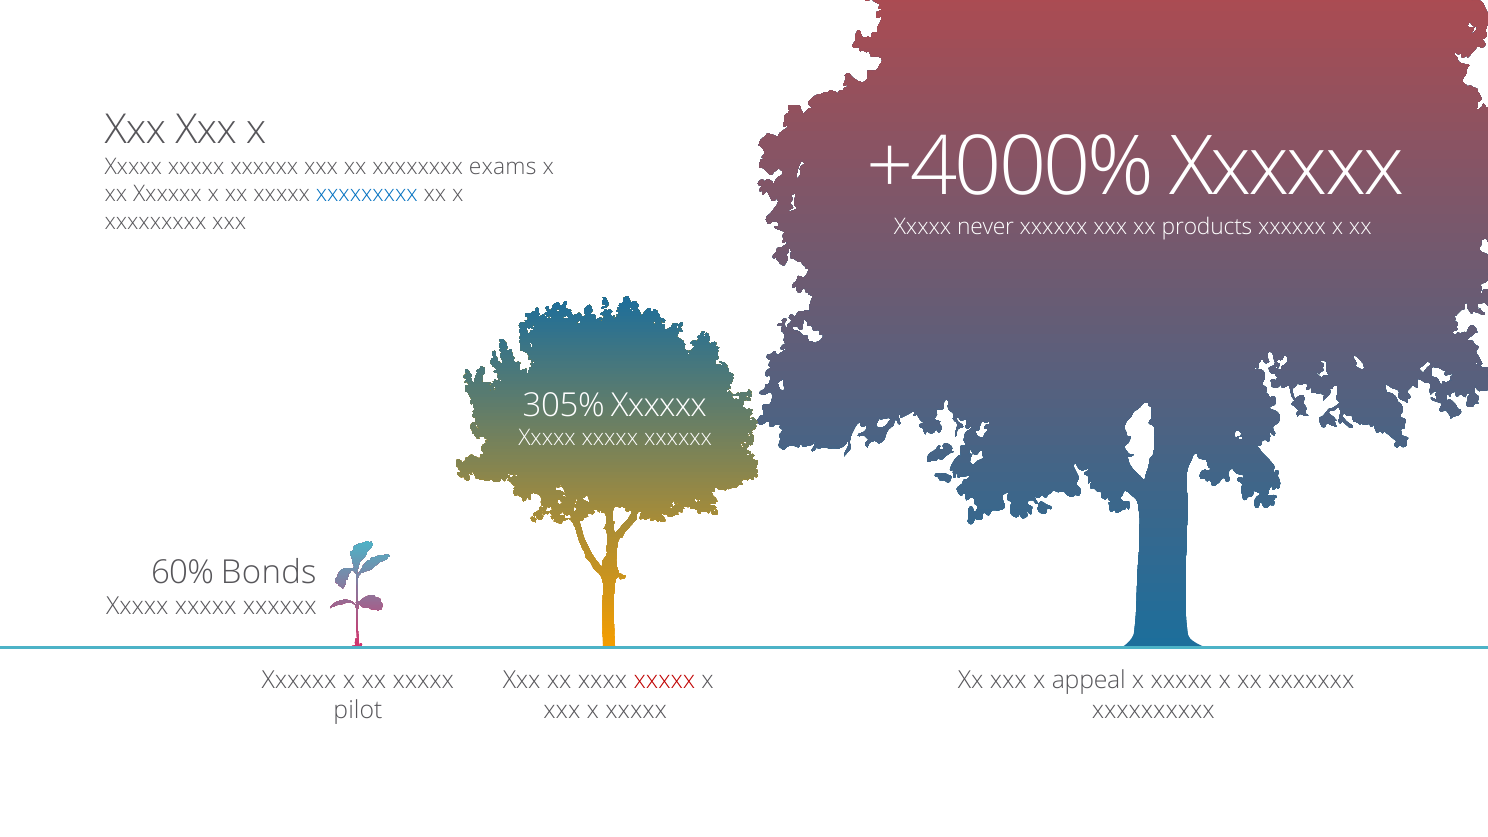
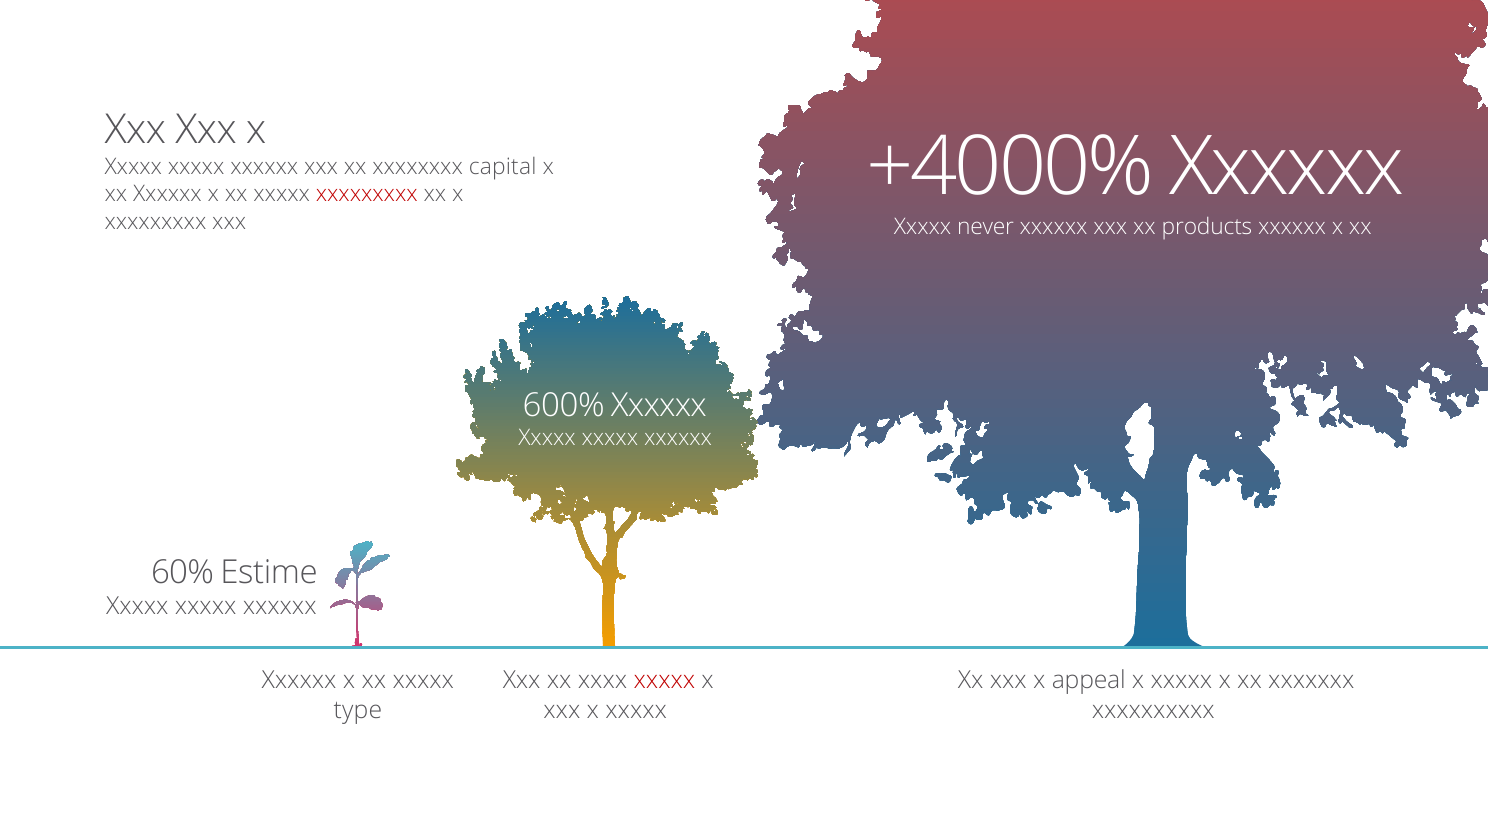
exams: exams -> capital (503, 167)
xxxxxxxxx colour: blue -> red (367, 194)
305%: 305% -> 600% (564, 406)
Bonds: Bonds -> Estime (269, 573)
pilot: pilot -> type (358, 710)
